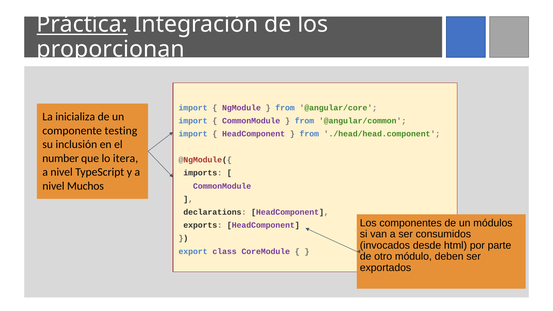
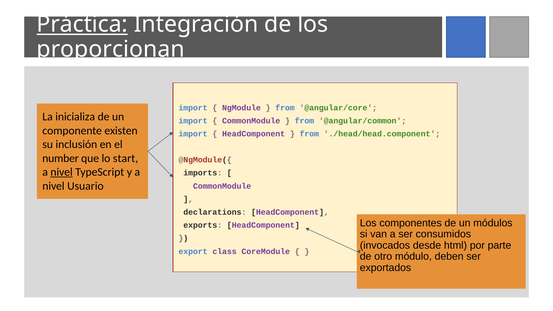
testing: testing -> existen (121, 131)
itera: itera -> start (126, 158)
nivel underline: none -> present (62, 172)
Muchos: Muchos -> Usuario (85, 186)
